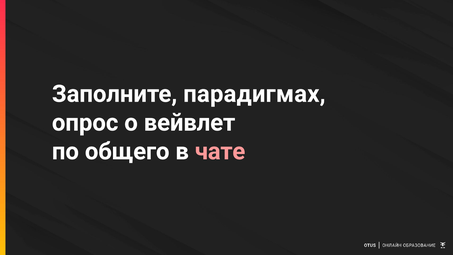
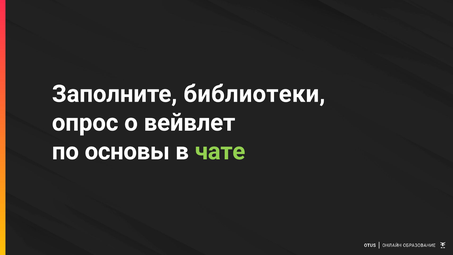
парадигмах: парадигмах -> библиотеки (254, 94)
общего: общего -> основы (127, 151)
чате colour: pink -> light green (220, 151)
